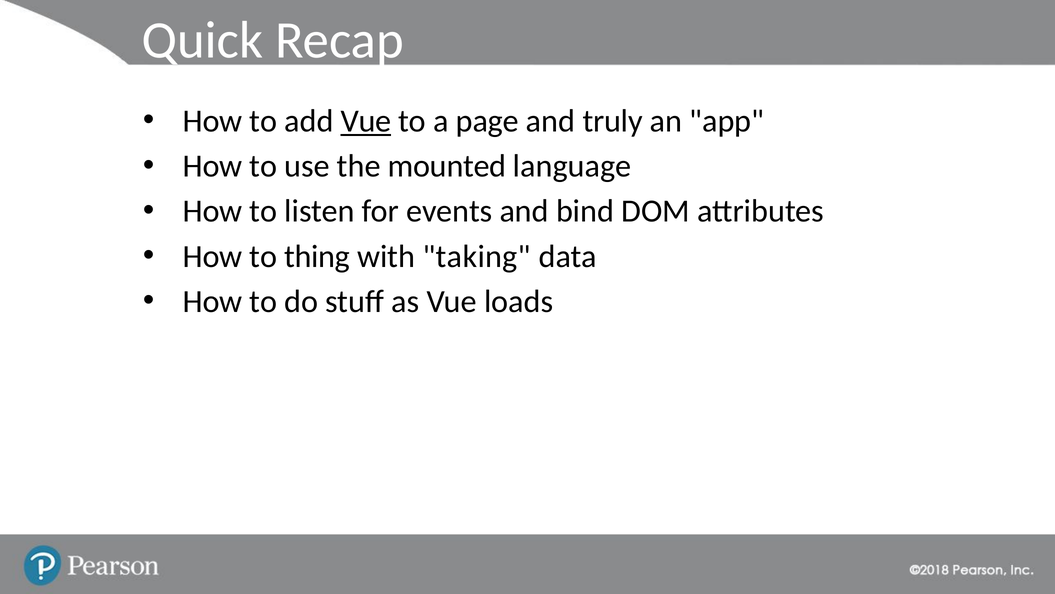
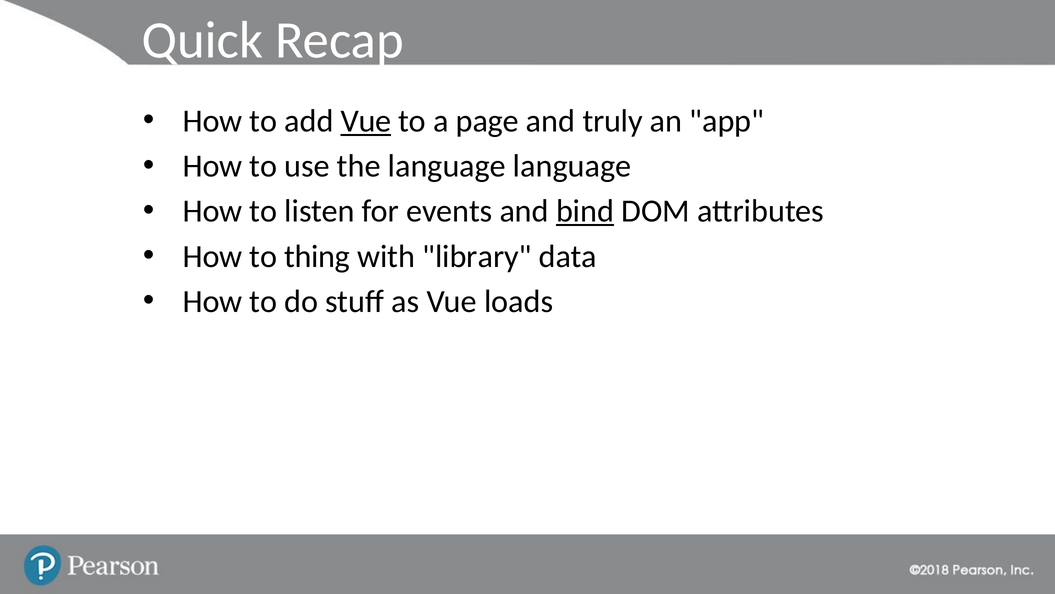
the mounted: mounted -> language (447, 166)
bind underline: none -> present (585, 211)
taking: taking -> library (477, 256)
